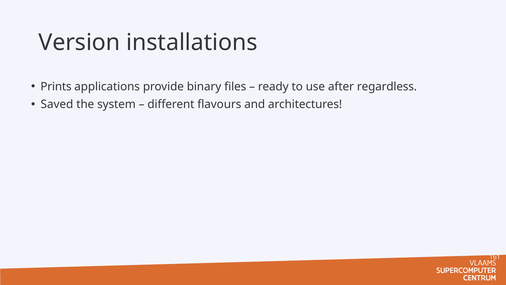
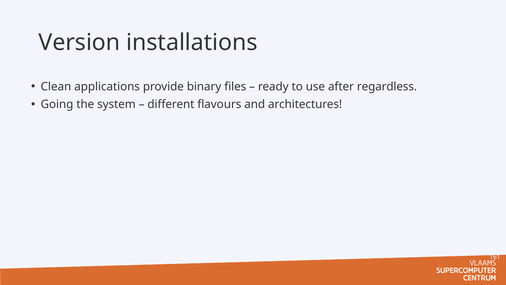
Prints: Prints -> Clean (56, 86)
Saved: Saved -> Going (57, 104)
